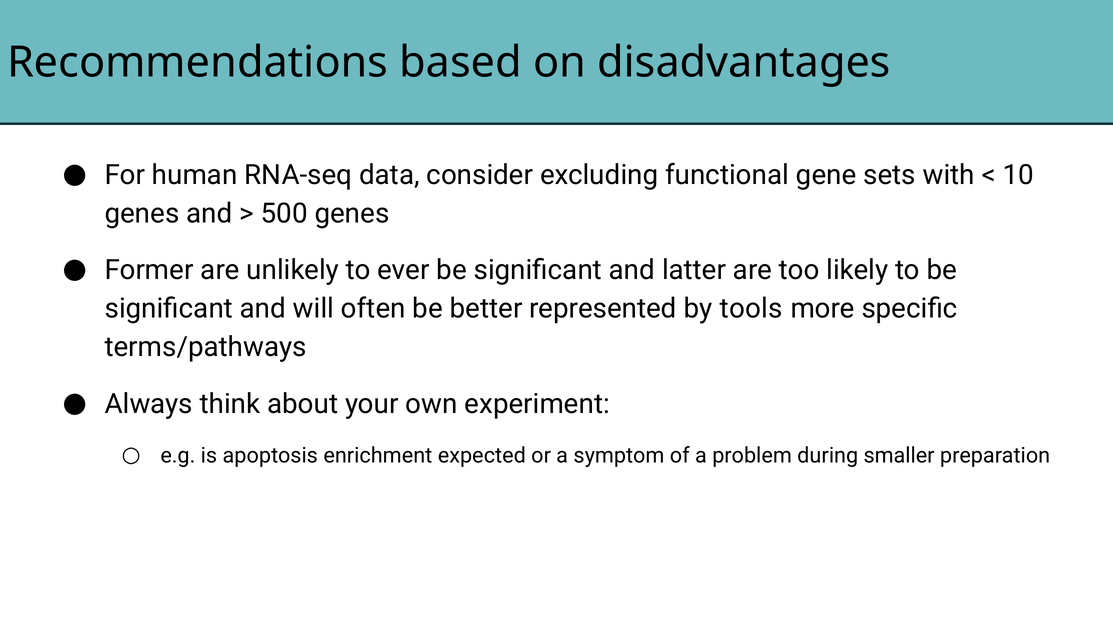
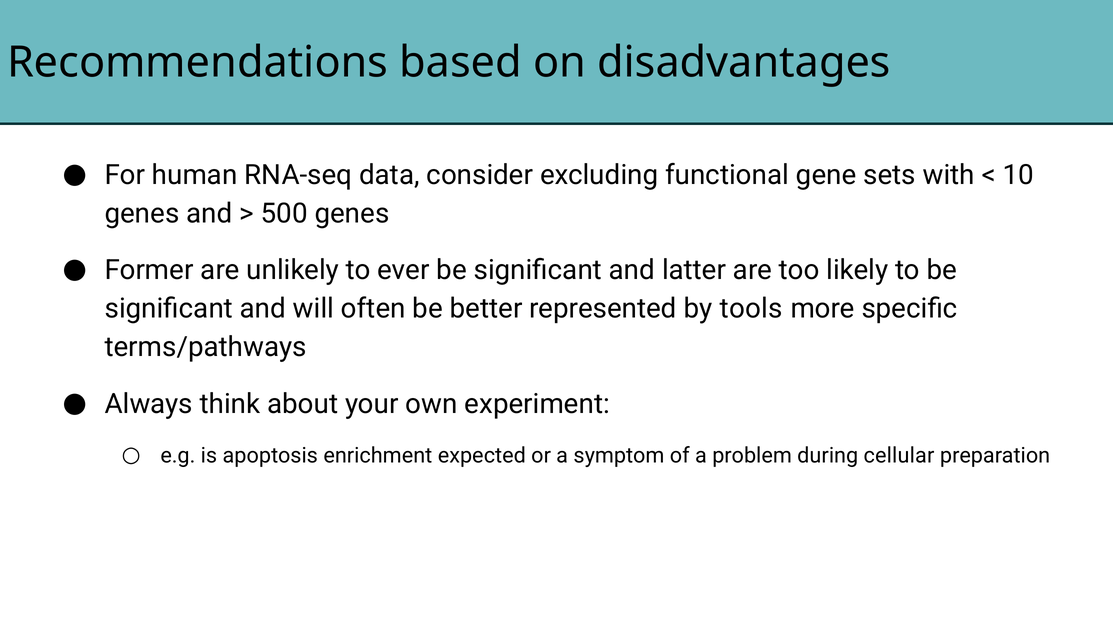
smaller: smaller -> cellular (899, 456)
